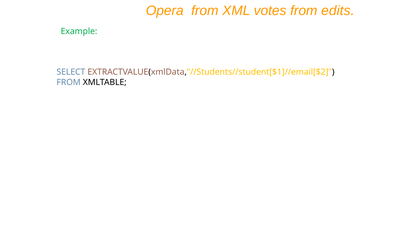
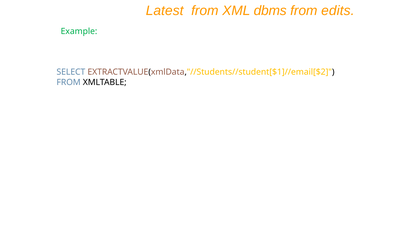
Opera: Opera -> Latest (165, 11)
votes: votes -> dbms (270, 11)
